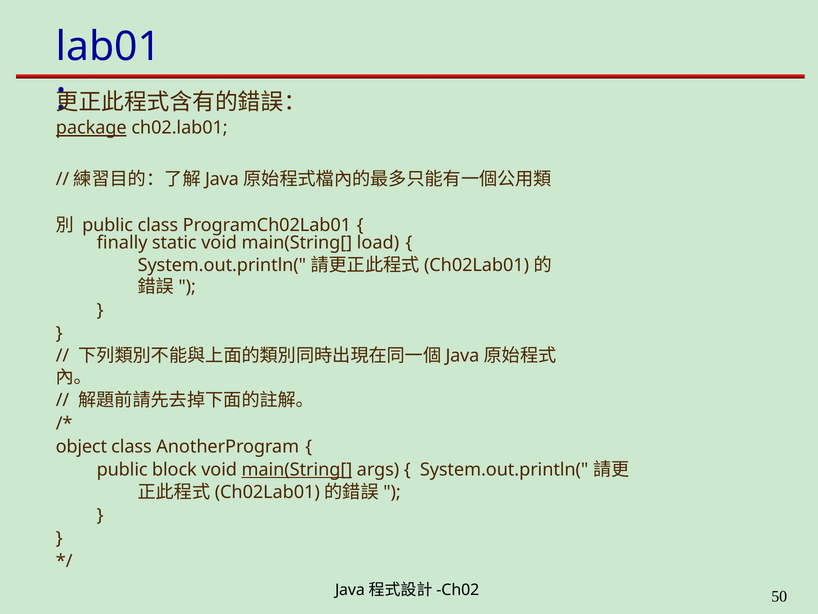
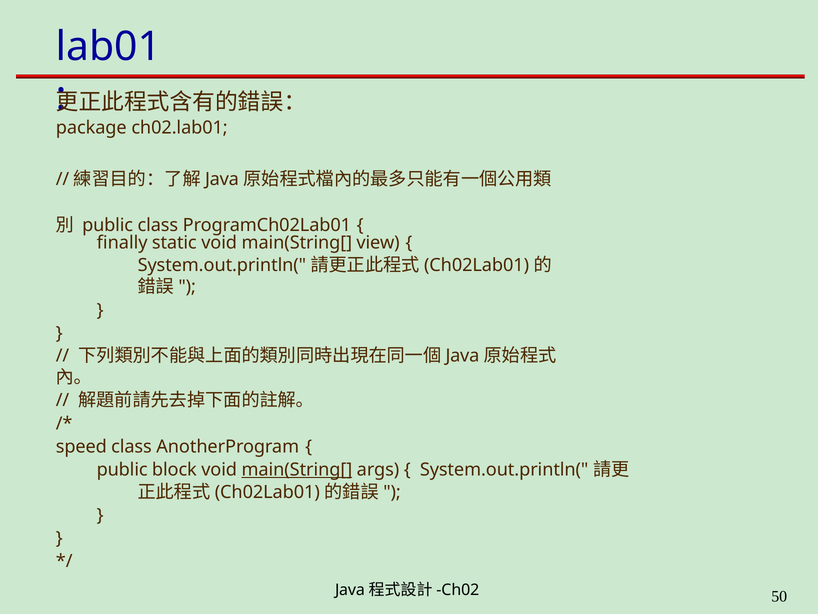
package underline: present -> none (91, 128)
load: load -> view (378, 242)
object: object -> speed (81, 446)
